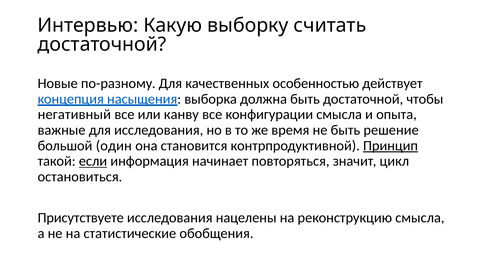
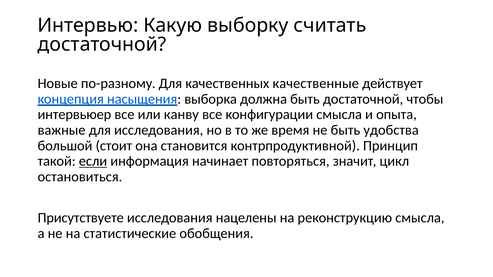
особенностью: особенностью -> качественные (316, 83)
негативный: негативный -> интервьюер (74, 115)
решение: решение -> удобства (391, 130)
один: один -> стоит (114, 146)
Принцип underline: present -> none (391, 146)
